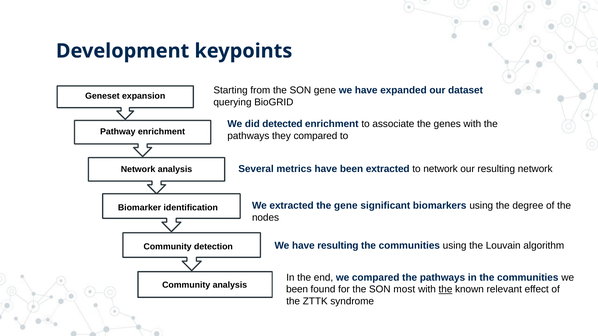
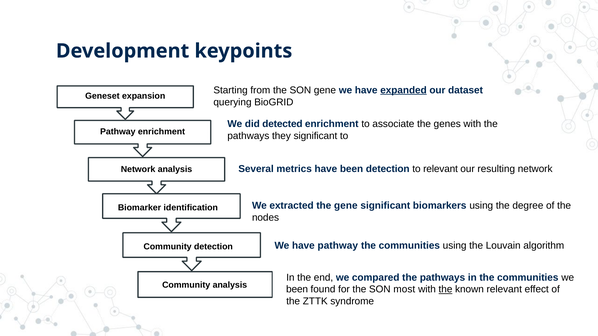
expanded underline: none -> present (403, 90)
they compared: compared -> significant (315, 136)
been extracted: extracted -> detection (388, 169)
to network: network -> relevant (441, 169)
have resulting: resulting -> pathway (338, 246)
